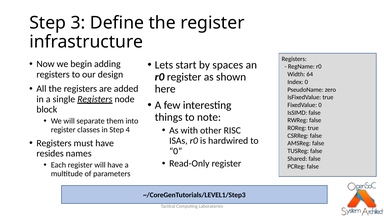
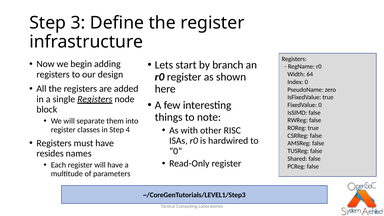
spaces: spaces -> branch (228, 65)
